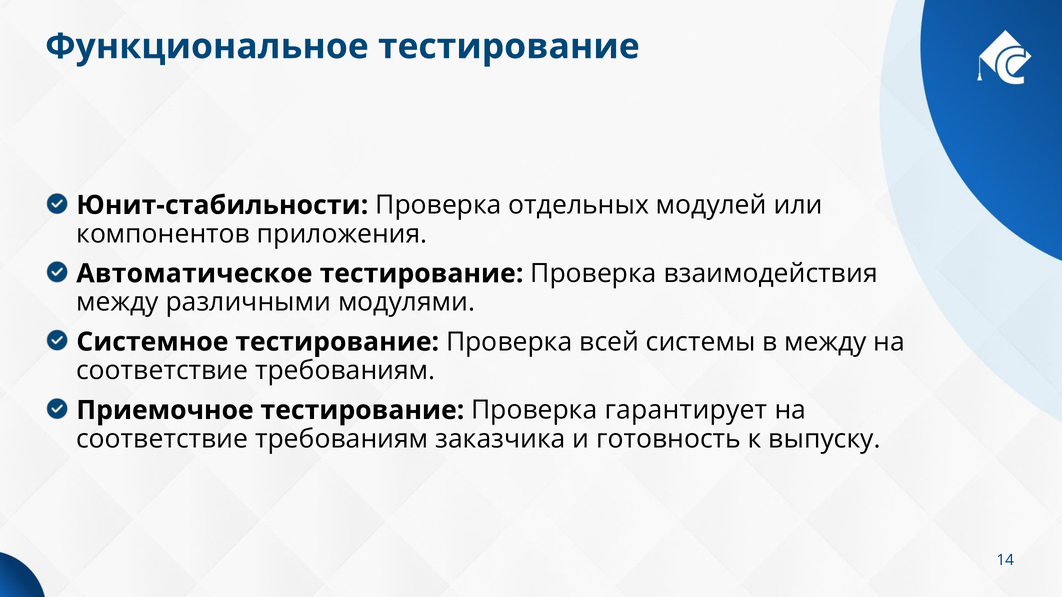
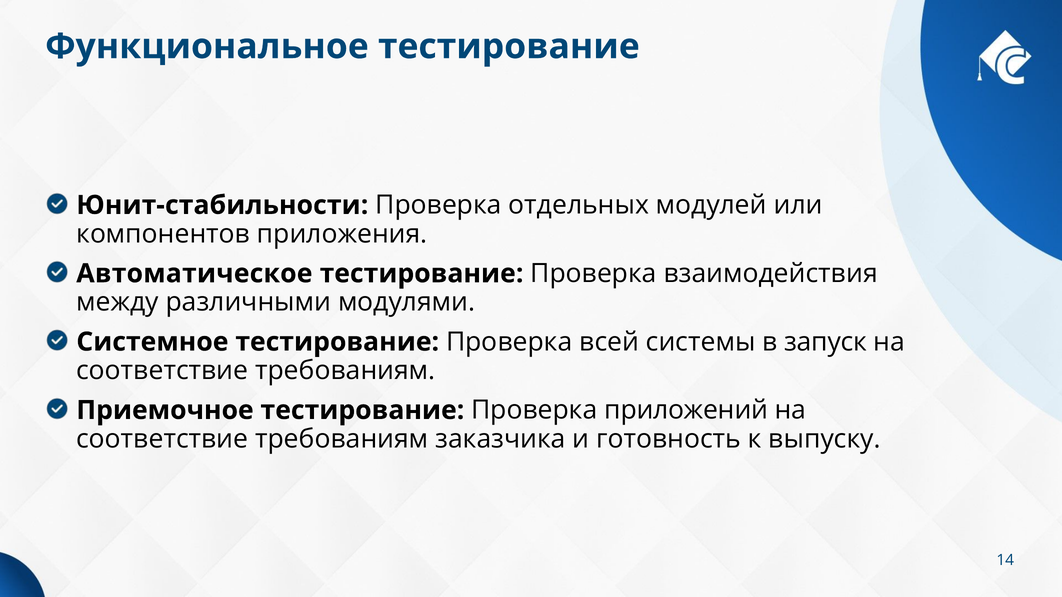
в между: между -> запуск (826, 342)
гарантирует: гарантирует -> приложений (686, 410)
